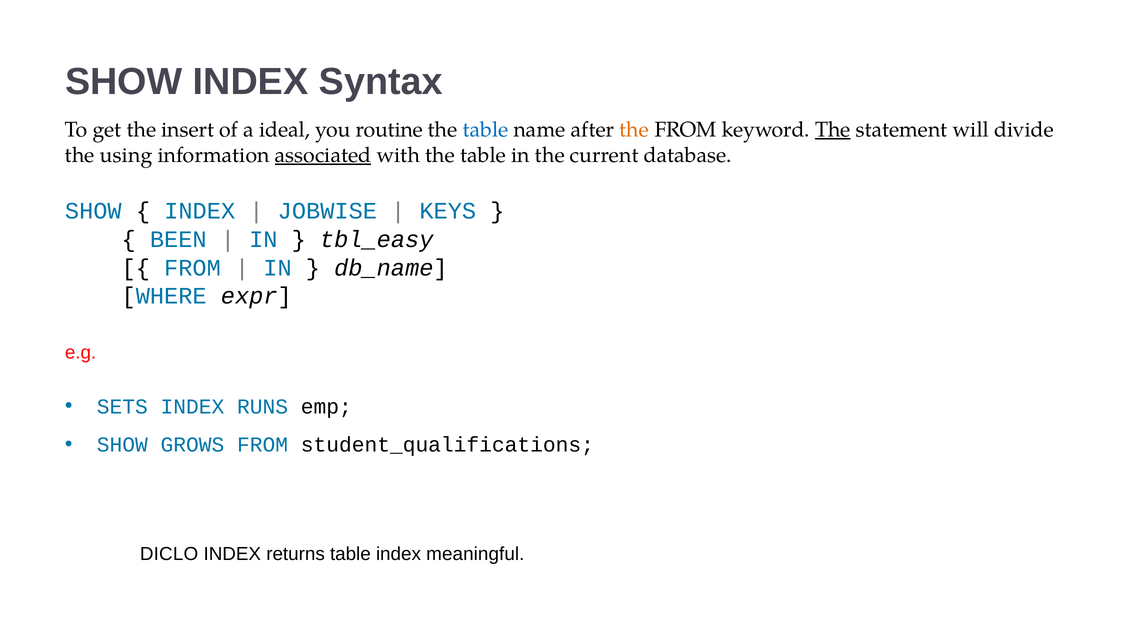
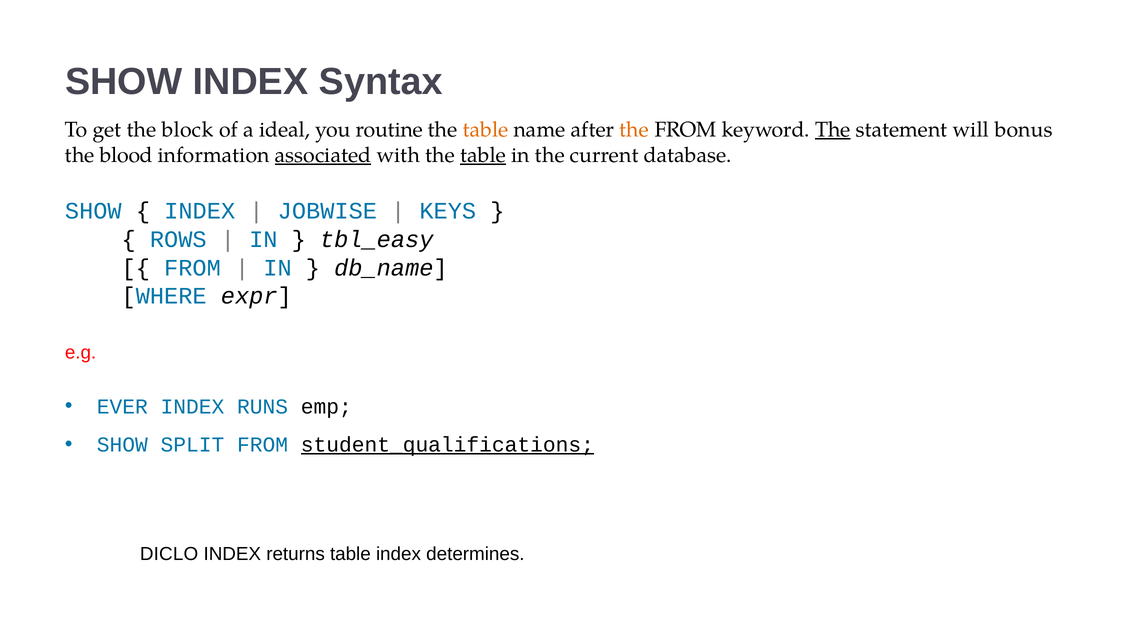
insert: insert -> block (188, 130)
table colour: blue -> orange (486, 130)
divide: divide -> bonus (1024, 130)
using: using -> blood (126, 155)
table underline: none -> present (483, 155)
BEEN: BEEN -> ROWS (178, 240)
SETS: SETS -> EVER (122, 407)
GROWS: GROWS -> SPLIT (192, 445)
student_qualifications underline: none -> present (447, 445)
meaningful: meaningful -> determines (475, 554)
